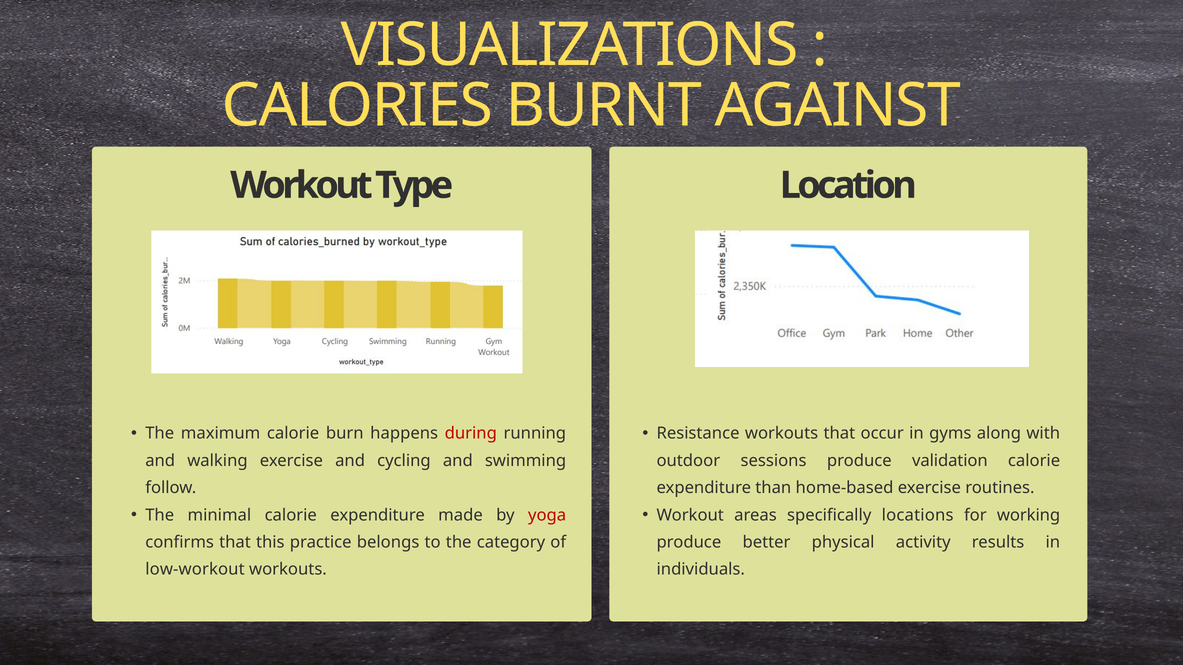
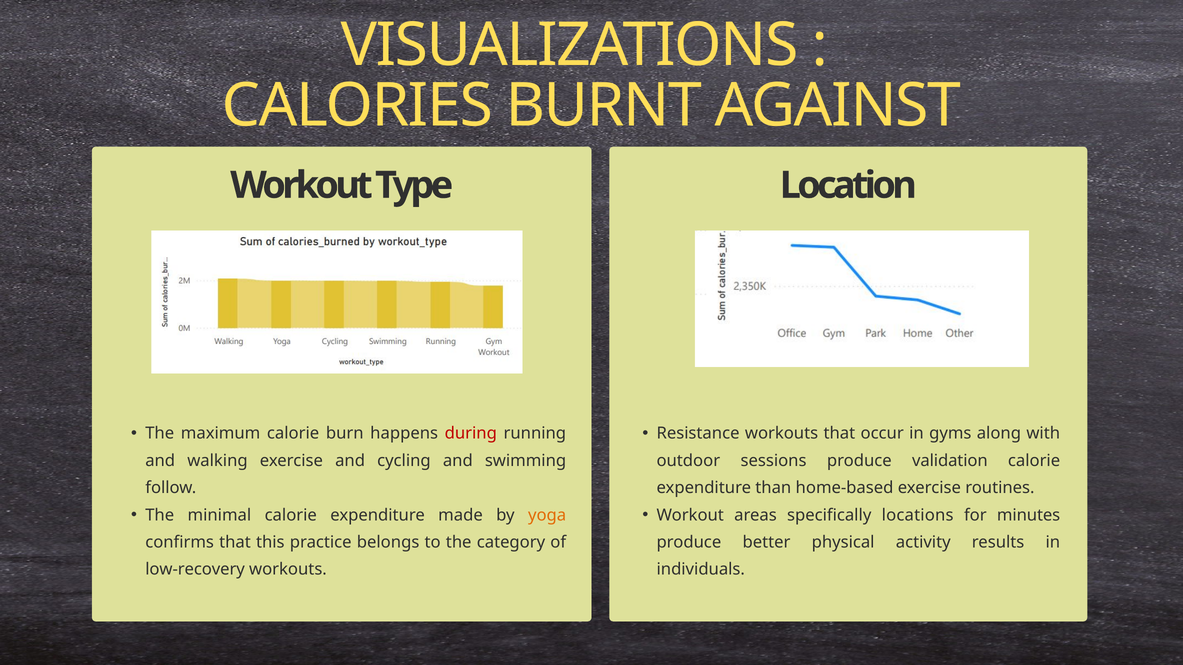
yoga colour: red -> orange (547, 515)
working: working -> minutes (1029, 515)
low-workout: low-workout -> low-recovery (195, 570)
